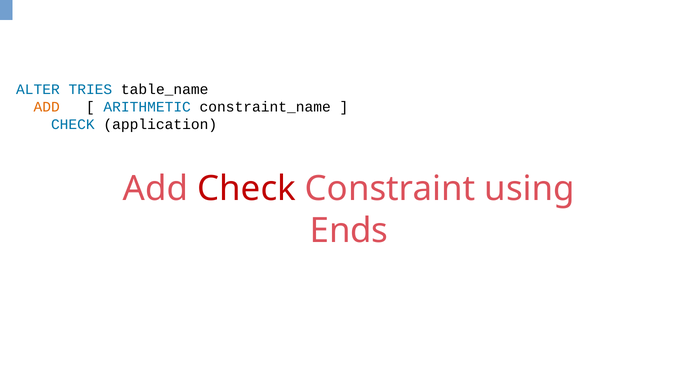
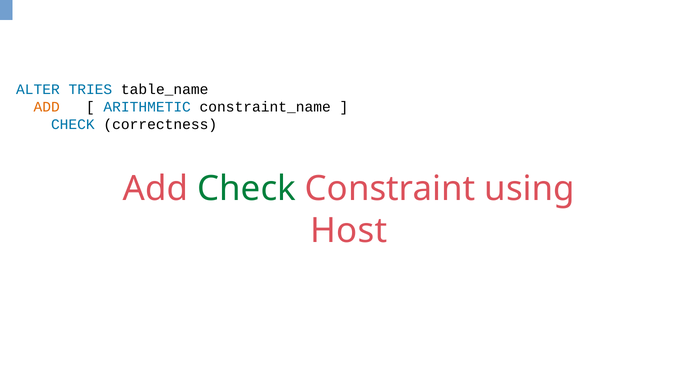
application: application -> correctness (160, 125)
Check colour: red -> green (247, 189)
Ends: Ends -> Host (349, 231)
